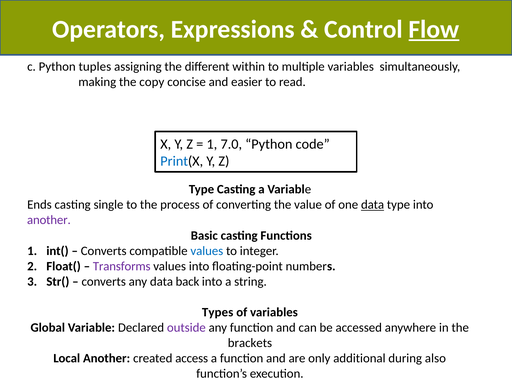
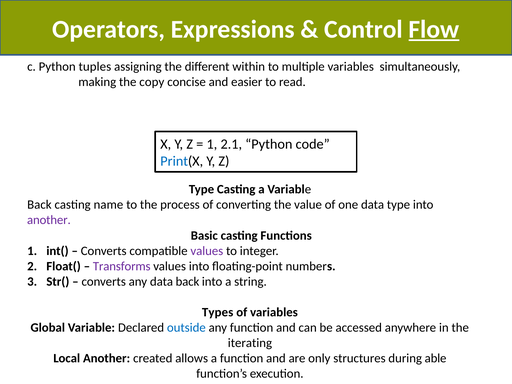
7.0: 7.0 -> 2.1 (231, 144)
Ends: Ends -> Back (39, 205)
single: single -> name (108, 205)
data underline: present -> none (373, 205)
values colour: blue -> purple (207, 251)
outside colour: purple -> blue (186, 328)
brackets: brackets -> iterating (250, 343)
access: access -> allows (192, 358)
additional: additional -> structures (359, 358)
also: also -> able (436, 358)
